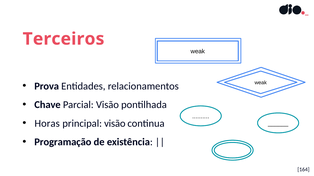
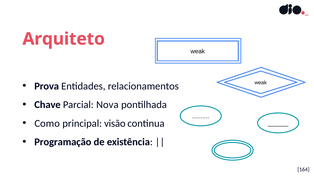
Terceiros: Terceiros -> Arquiteto (64, 39)
Parcial Visão: Visão -> Nova (107, 105)
Horas: Horas -> Como (47, 124)
